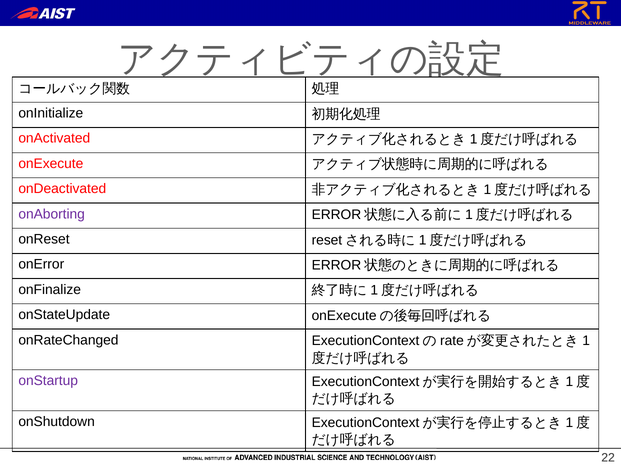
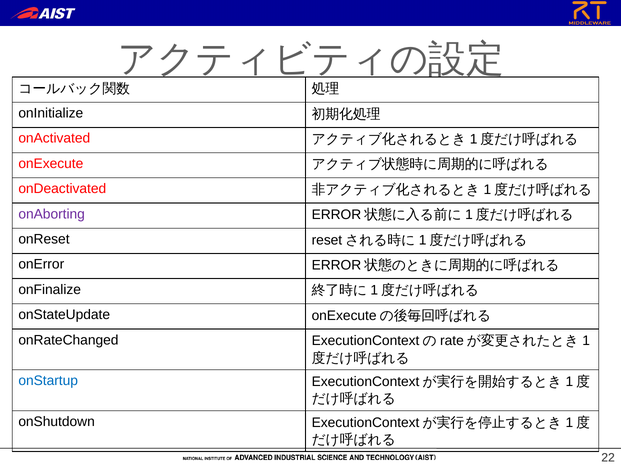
onStartup colour: purple -> blue (48, 381)
